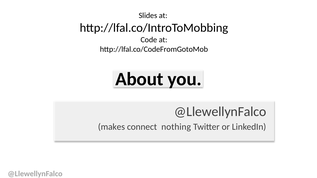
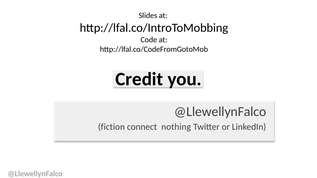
About: About -> Credit (139, 79)
makes: makes -> fiction (111, 127)
